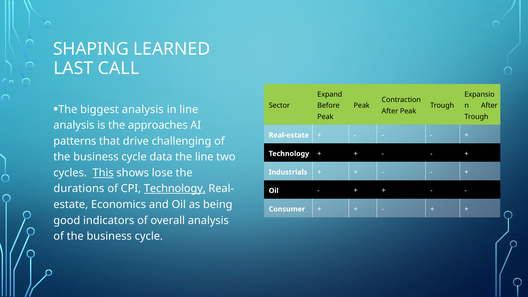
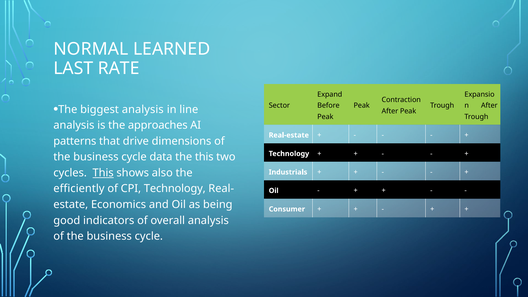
SHAPING: SHAPING -> NORMAL (91, 49)
CALL: CALL -> RATE (119, 68)
challenging: challenging -> dimensions (182, 141)
the line: line -> this (204, 157)
lose: lose -> also (162, 173)
durations: durations -> efficiently (79, 189)
Technology underline: present -> none (175, 189)
